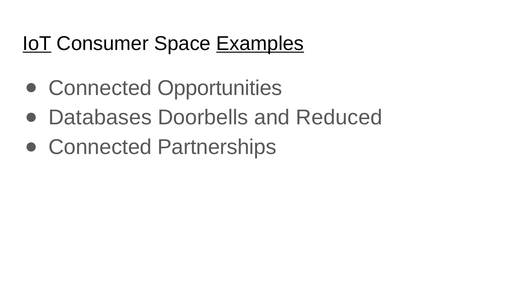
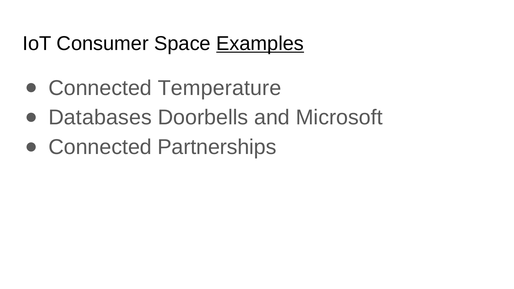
IoT underline: present -> none (37, 44)
Opportunities: Opportunities -> Temperature (220, 88)
Reduced: Reduced -> Microsoft (339, 118)
